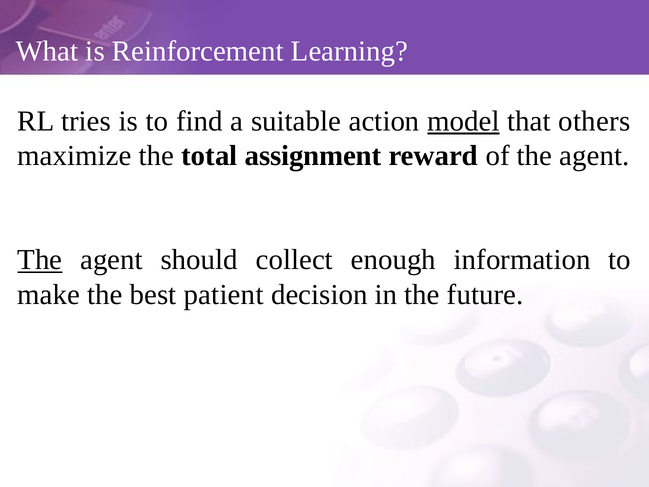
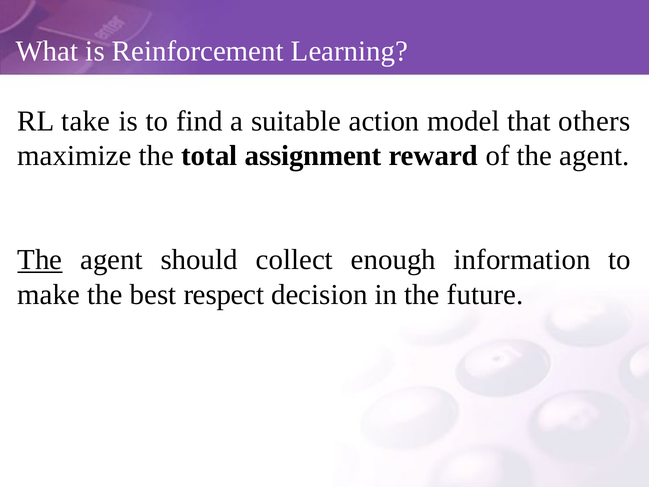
tries: tries -> take (86, 121)
model underline: present -> none (463, 121)
patient: patient -> respect (224, 295)
